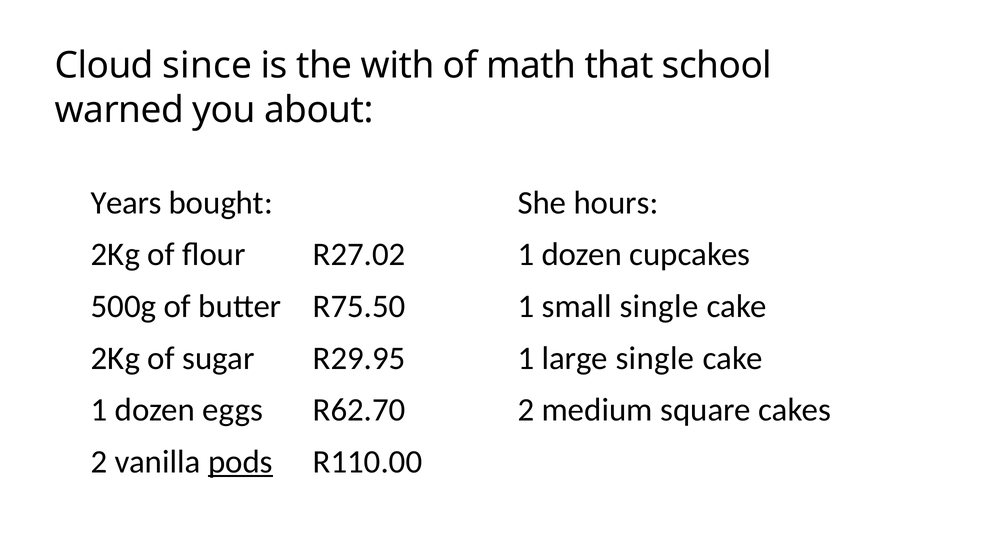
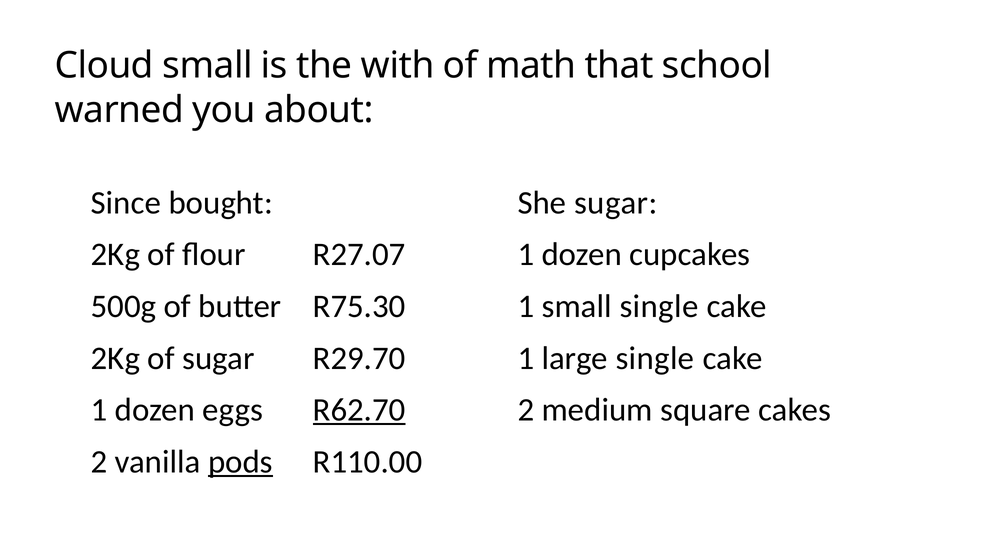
Cloud since: since -> small (208, 65)
Years: Years -> Since (126, 203)
She hours: hours -> sugar (616, 203)
R27.02: R27.02 -> R27.07 (359, 255)
R75.50: R75.50 -> R75.30 (359, 307)
R29.95: R29.95 -> R29.70 (359, 358)
R62.70 underline: none -> present (359, 410)
